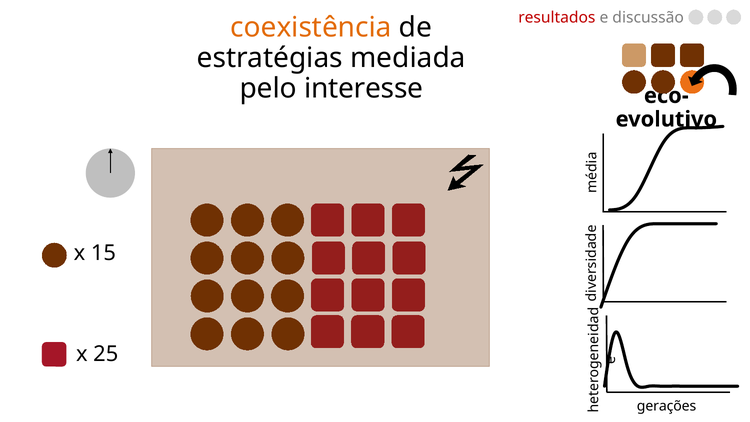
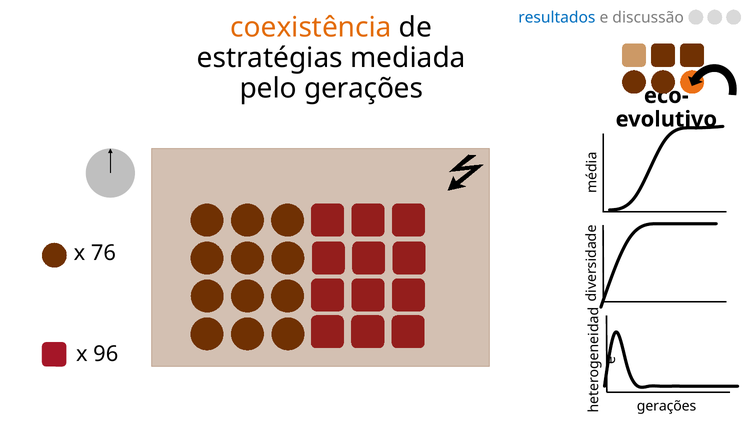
resultados colour: red -> blue (557, 18)
pelo interesse: interesse -> gerações (364, 88)
15: 15 -> 76 (103, 253)
25: 25 -> 96 (106, 354)
